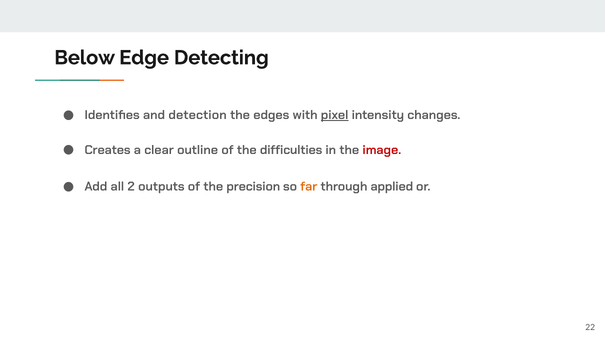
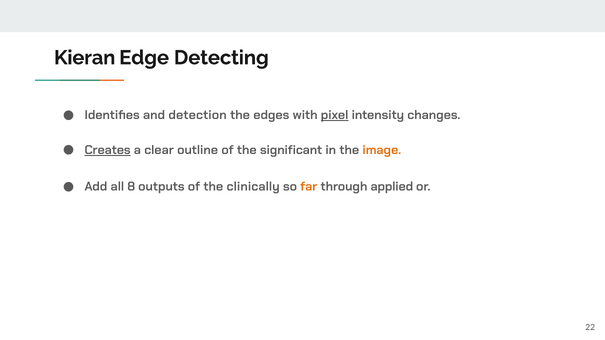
Below: Below -> Kieran (85, 58)
Creates underline: none -> present (108, 150)
difficulties: difficulties -> significant (291, 150)
image colour: red -> orange (382, 150)
2: 2 -> 8 (131, 187)
precision: precision -> clinically (253, 187)
